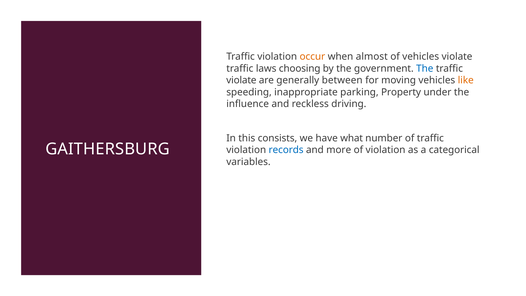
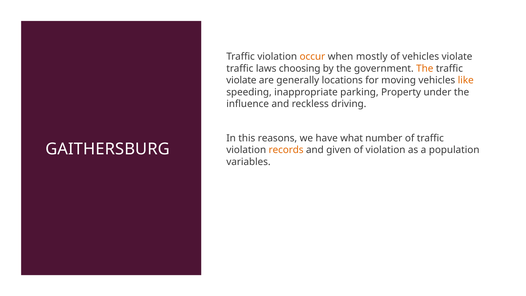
almost: almost -> mostly (372, 57)
The colour: blue -> orange (425, 68)
between: between -> locations (342, 80)
consists: consists -> reasons (277, 138)
records colour: blue -> orange (286, 150)
more: more -> given (339, 150)
categorical: categorical -> population (454, 150)
